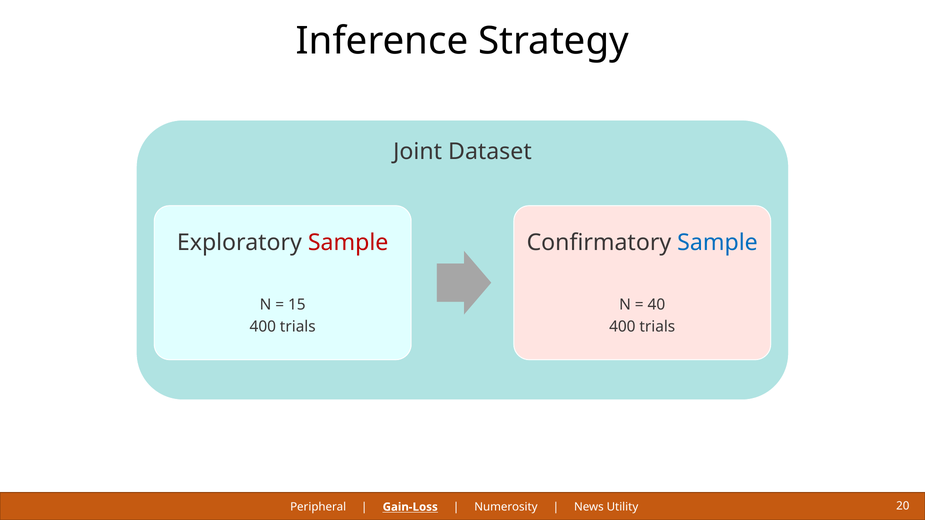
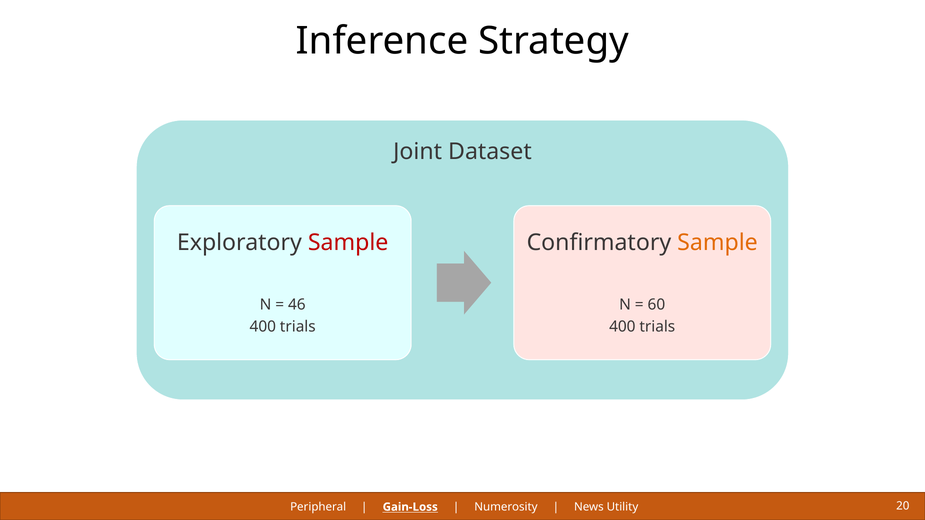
Sample colour: blue -> orange (717, 243)
15: 15 -> 46 (297, 305)
40: 40 -> 60 (656, 305)
